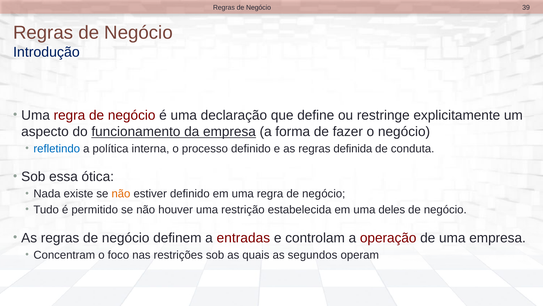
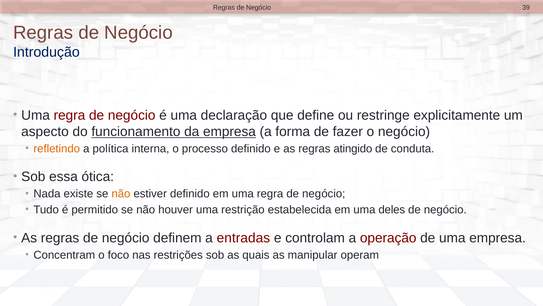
refletindo colour: blue -> orange (57, 148)
definida: definida -> atingido (353, 148)
segundos: segundos -> manipular (313, 255)
